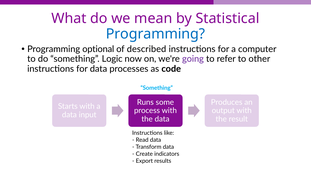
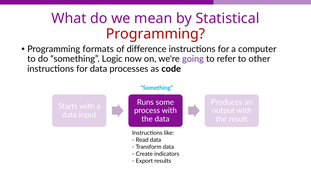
Programming colour: blue -> red (155, 34)
optional: optional -> formats (98, 49)
described: described -> difference (147, 49)
